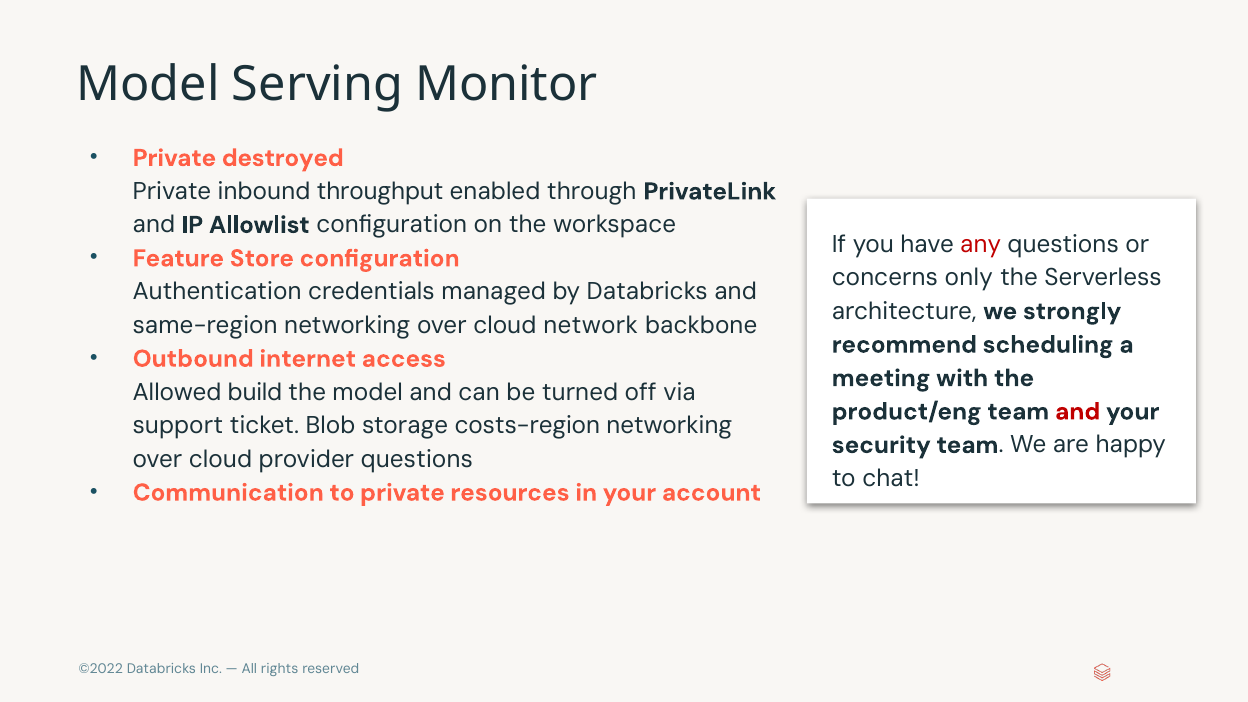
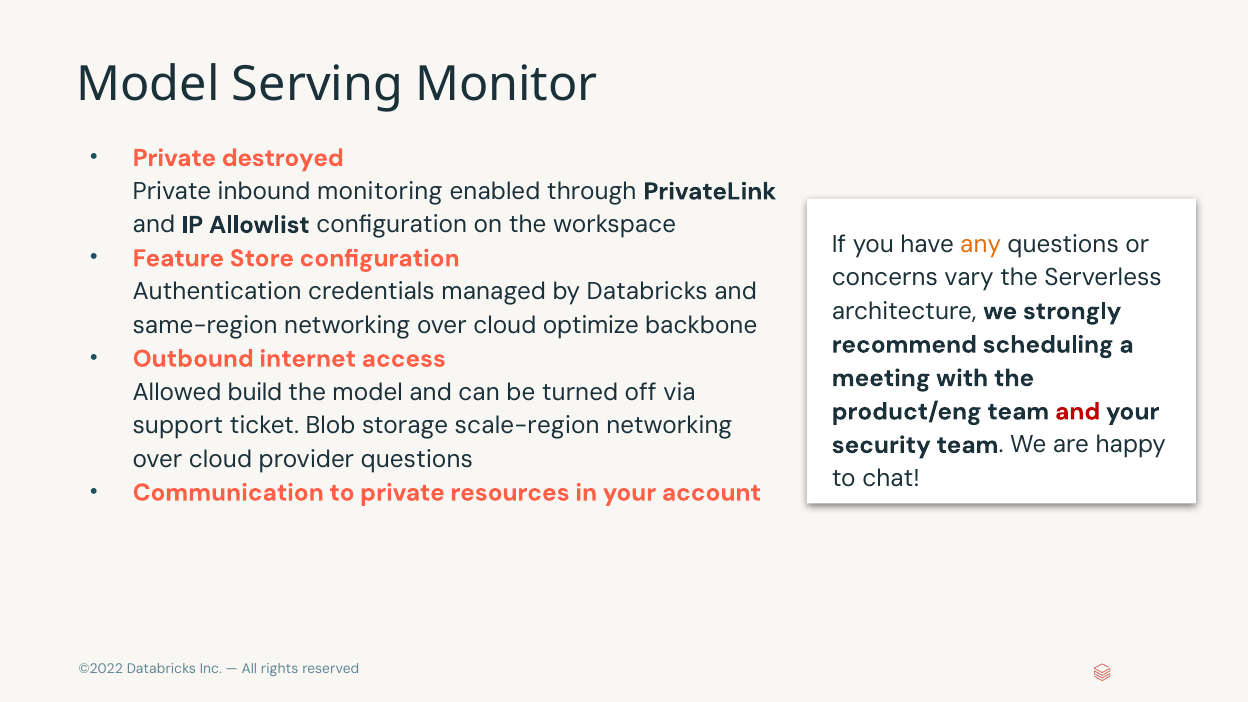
throughput: throughput -> monitoring (380, 191)
any colour: red -> orange (981, 244)
only: only -> vary (969, 278)
network: network -> optimize (591, 325)
costs-region: costs-region -> scale-region (527, 426)
